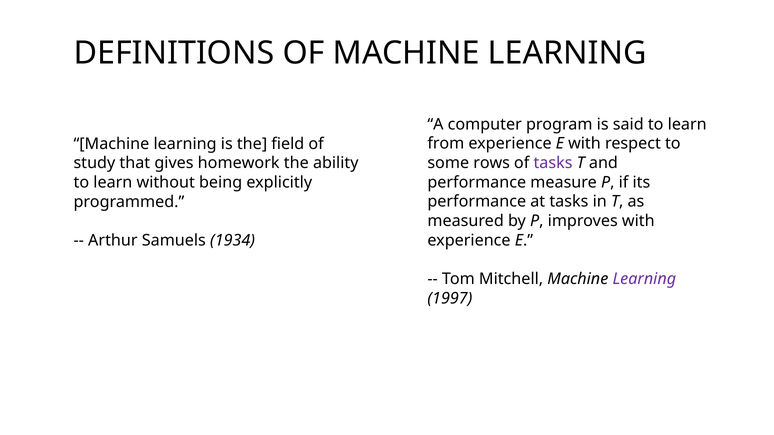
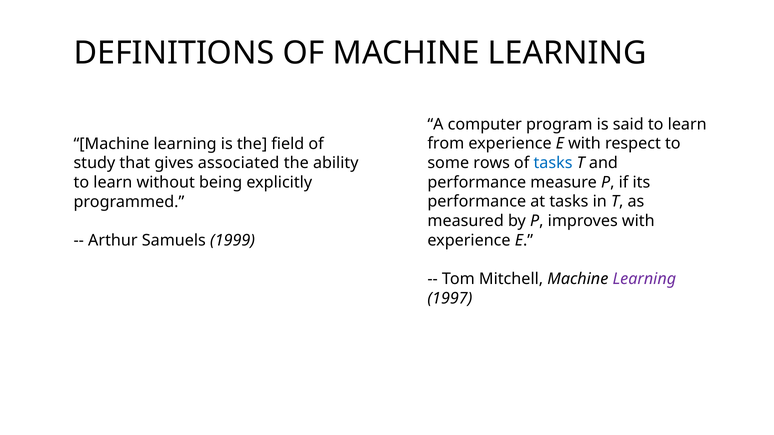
tasks colour: purple -> blue (553, 163)
homework: homework -> associated (239, 163)
1934: 1934 -> 1999 (233, 241)
